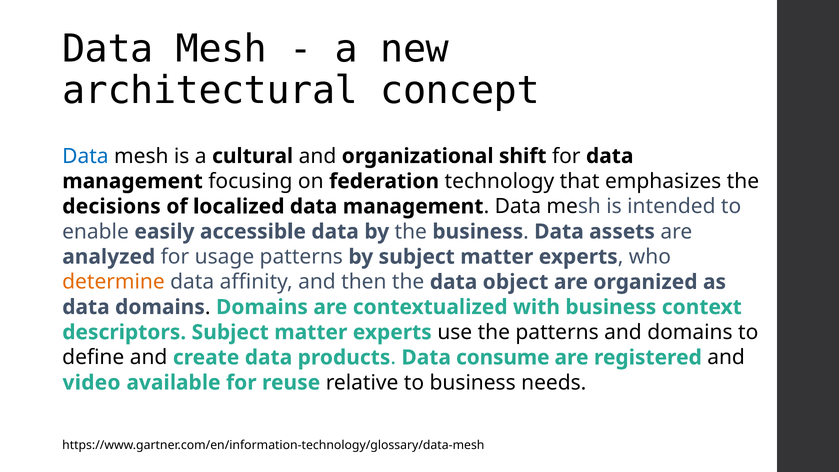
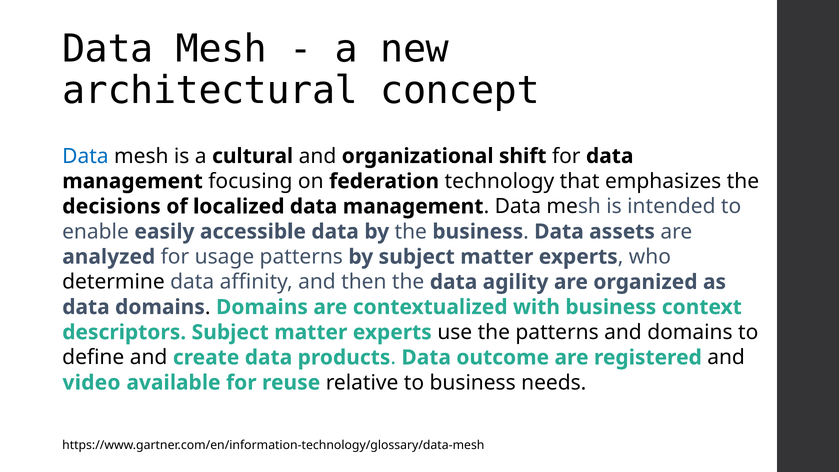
determine colour: orange -> black (113, 282)
object: object -> agility (516, 282)
consume: consume -> outcome (503, 357)
